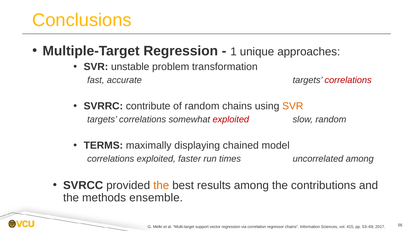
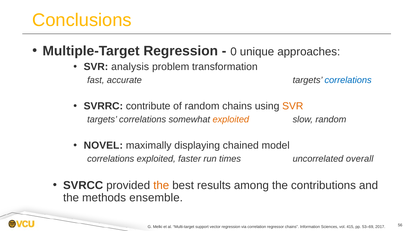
1: 1 -> 0 (234, 52)
unstable: unstable -> analysis (130, 67)
correlations colour: red -> blue (348, 80)
exploited colour: red -> orange (231, 119)
TERMS: TERMS -> NOVEL (103, 145)
uncorrelated among: among -> overall (360, 159)
